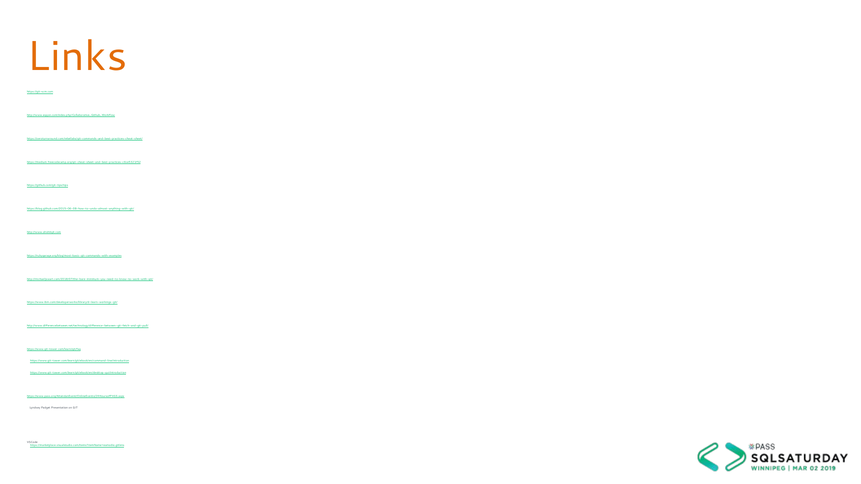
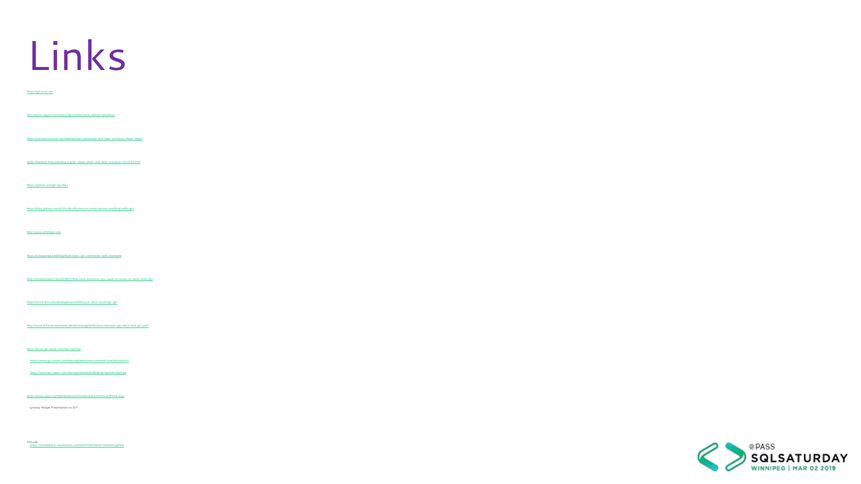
Links colour: orange -> purple (77, 57)
